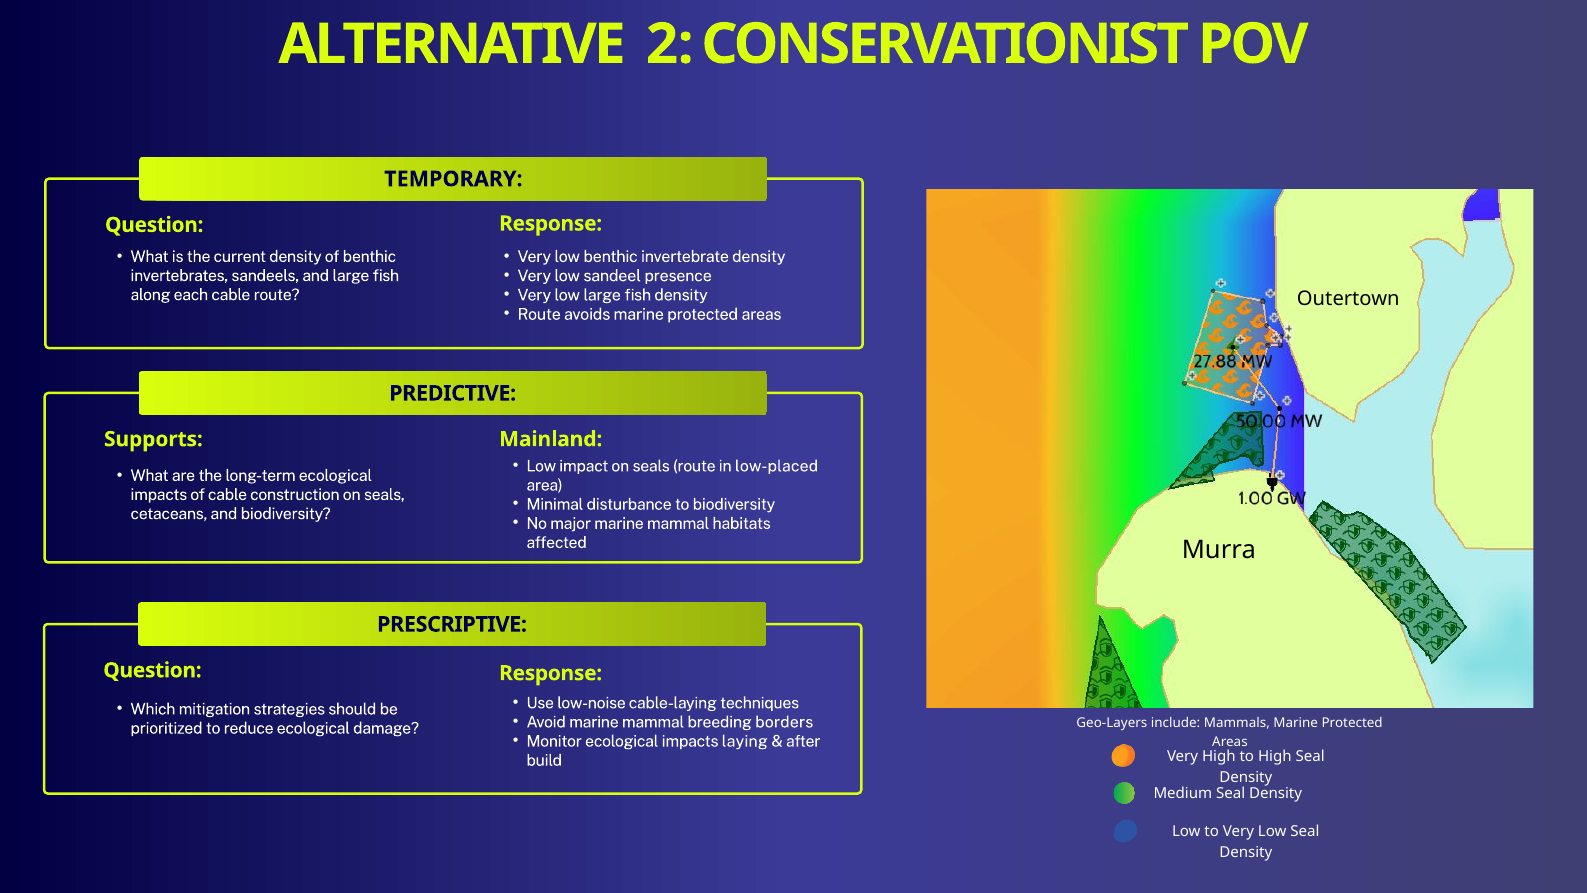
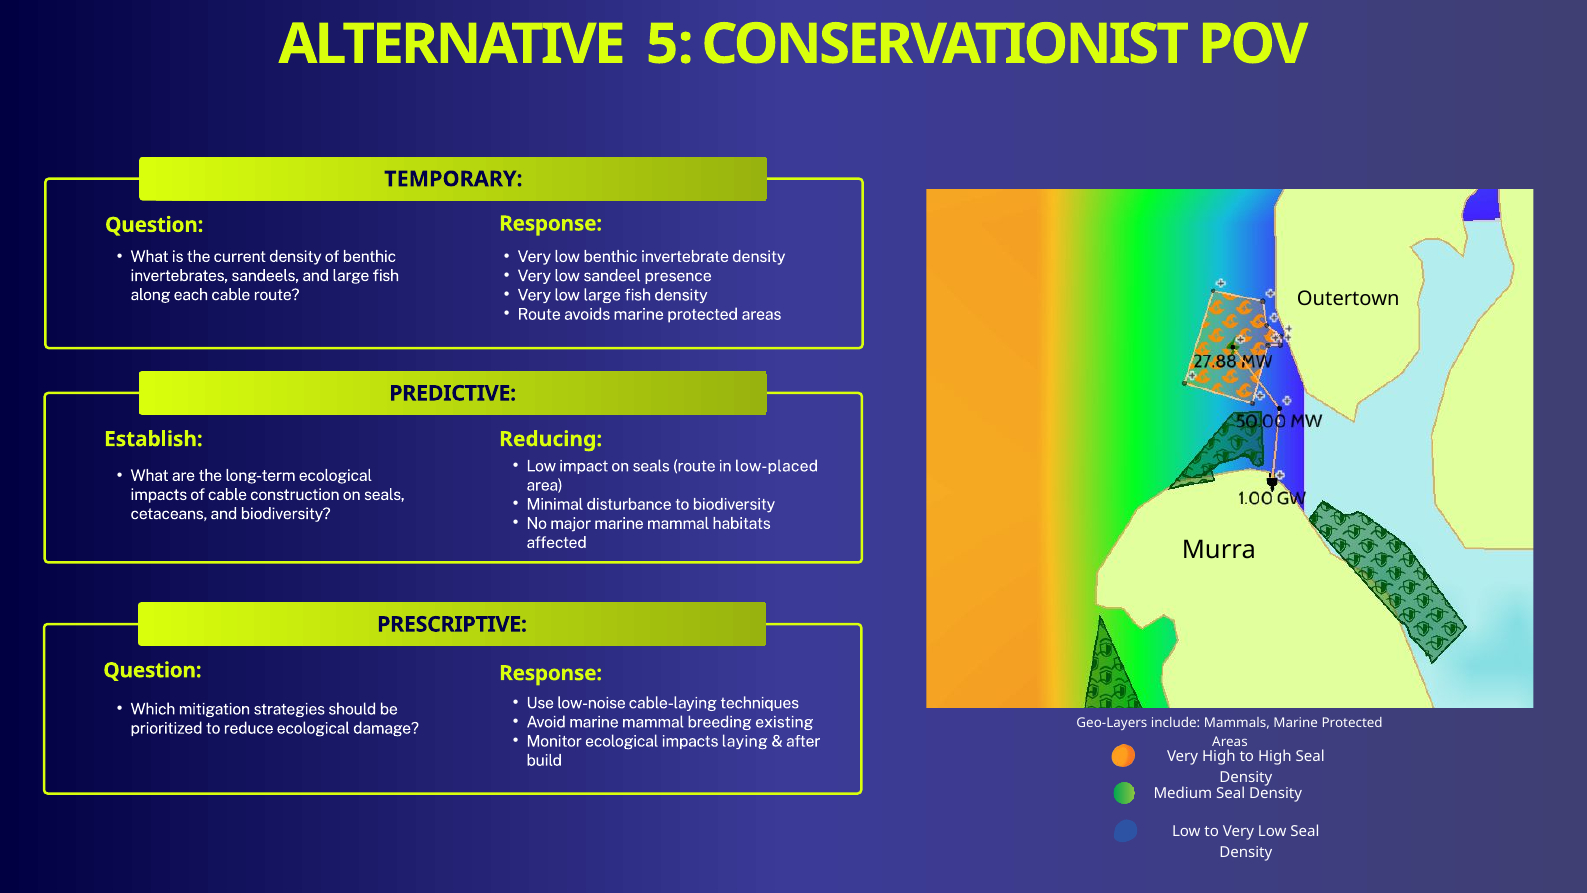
2: 2 -> 5 (670, 44)
Supports: Supports -> Establish (153, 439)
Mainland: Mainland -> Reducing (551, 439)
borders: borders -> existing (784, 722)
